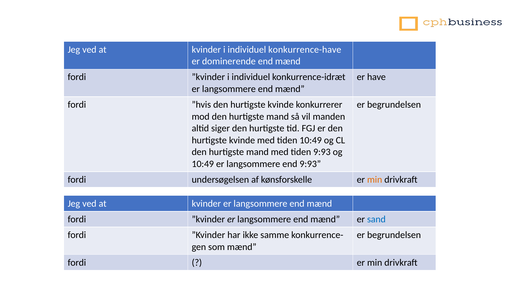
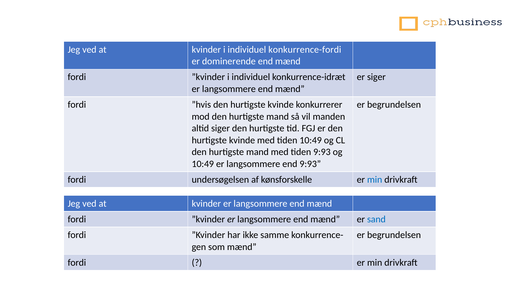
konkurrence-have: konkurrence-have -> konkurrence-fordi (305, 49)
er have: have -> siger (376, 77)
min colour: orange -> blue (375, 179)
